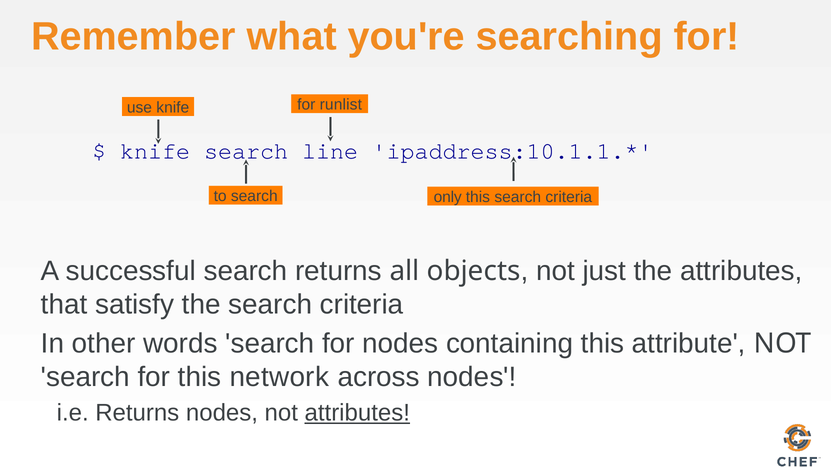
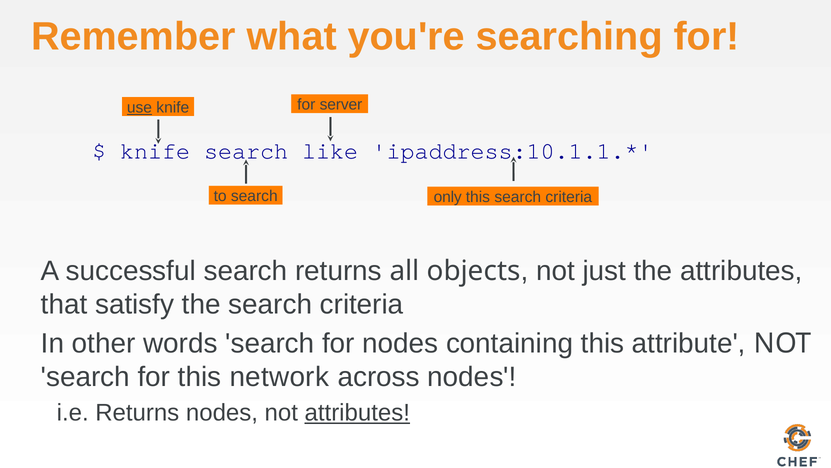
use underline: none -> present (139, 107)
runlist: runlist -> server (341, 105)
line: line -> like (330, 151)
